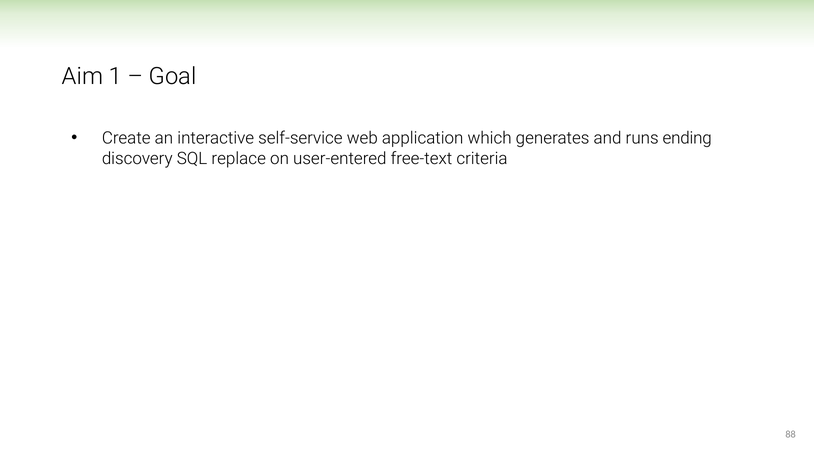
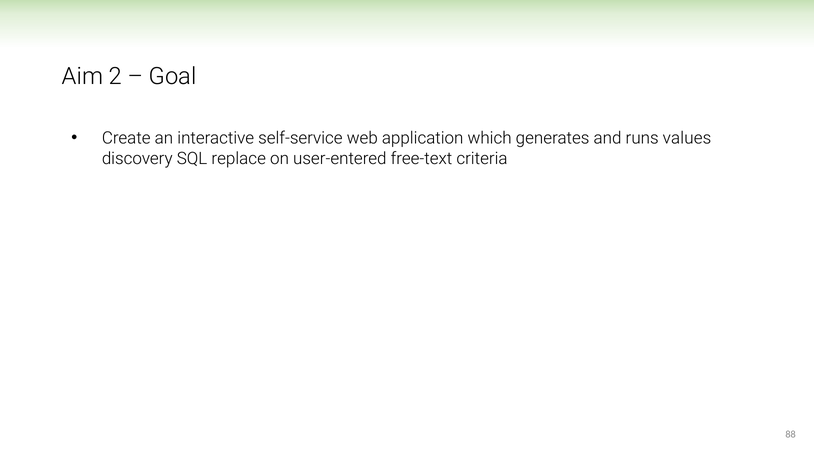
1: 1 -> 2 (115, 77)
ending: ending -> values (687, 138)
